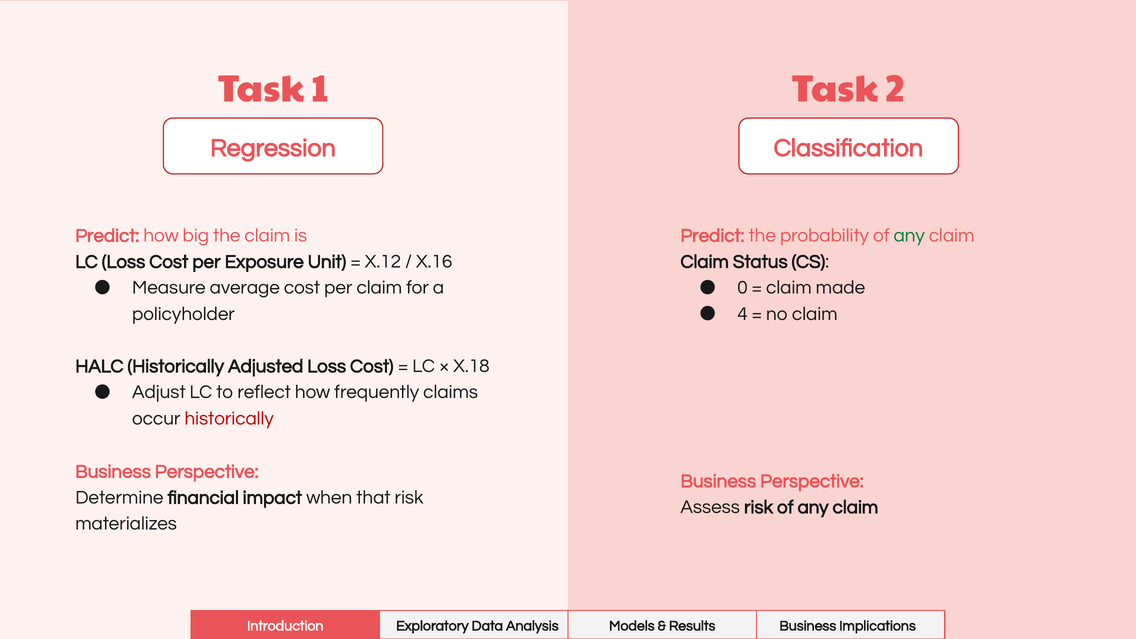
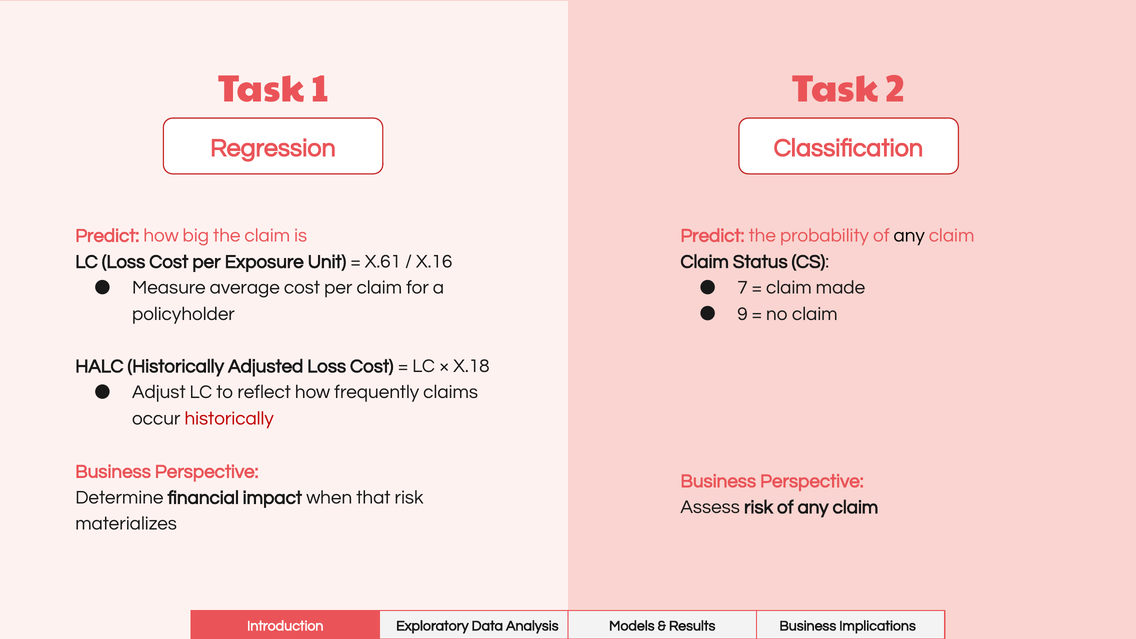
any colour: green -> black (909, 235)
X.12: X.12 -> X.61 (383, 262)
0: 0 -> 7 (742, 288)
4: 4 -> 9 (742, 314)
